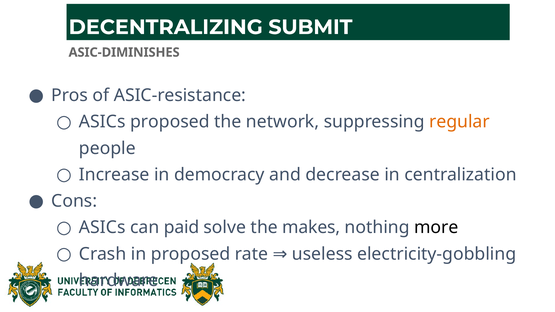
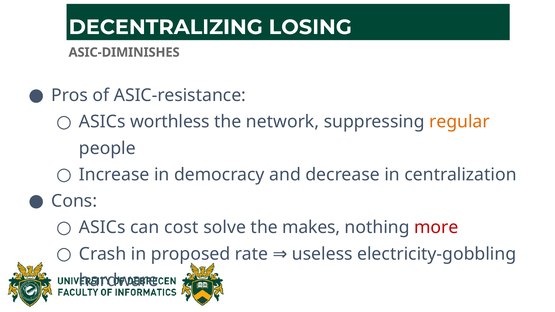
SUBMIT: SUBMIT -> LOSING (310, 27)
ASICs proposed: proposed -> worthless (170, 122)
paid: paid -> cost (181, 228)
more colour: black -> red (436, 228)
